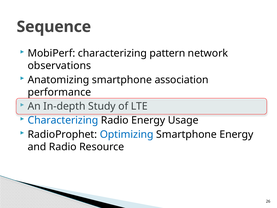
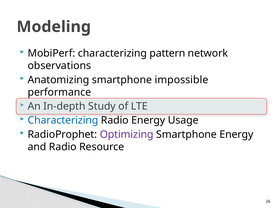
Sequence: Sequence -> Modeling (54, 27)
association: association -> impossible (182, 80)
Optimizing colour: blue -> purple (127, 134)
